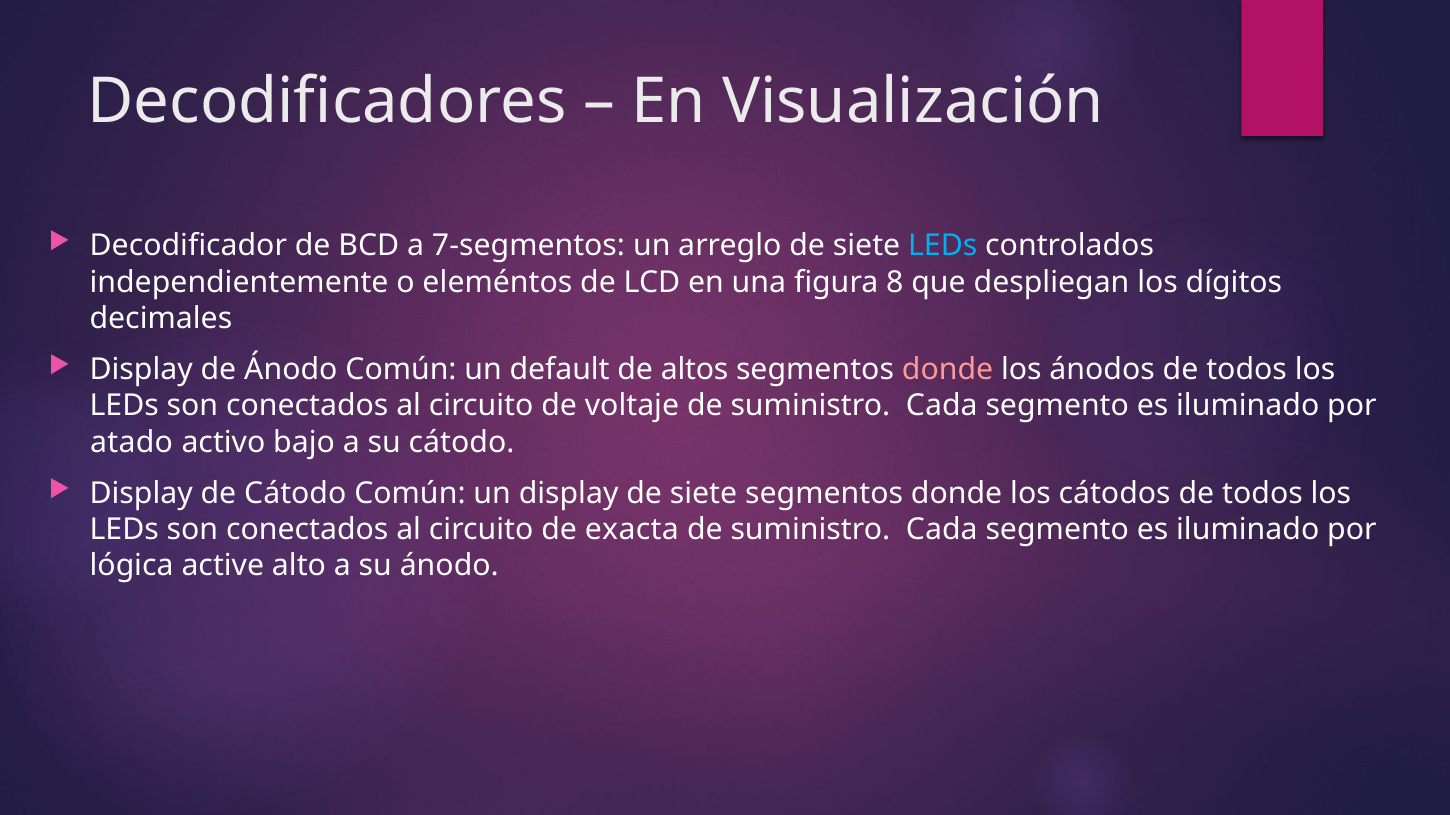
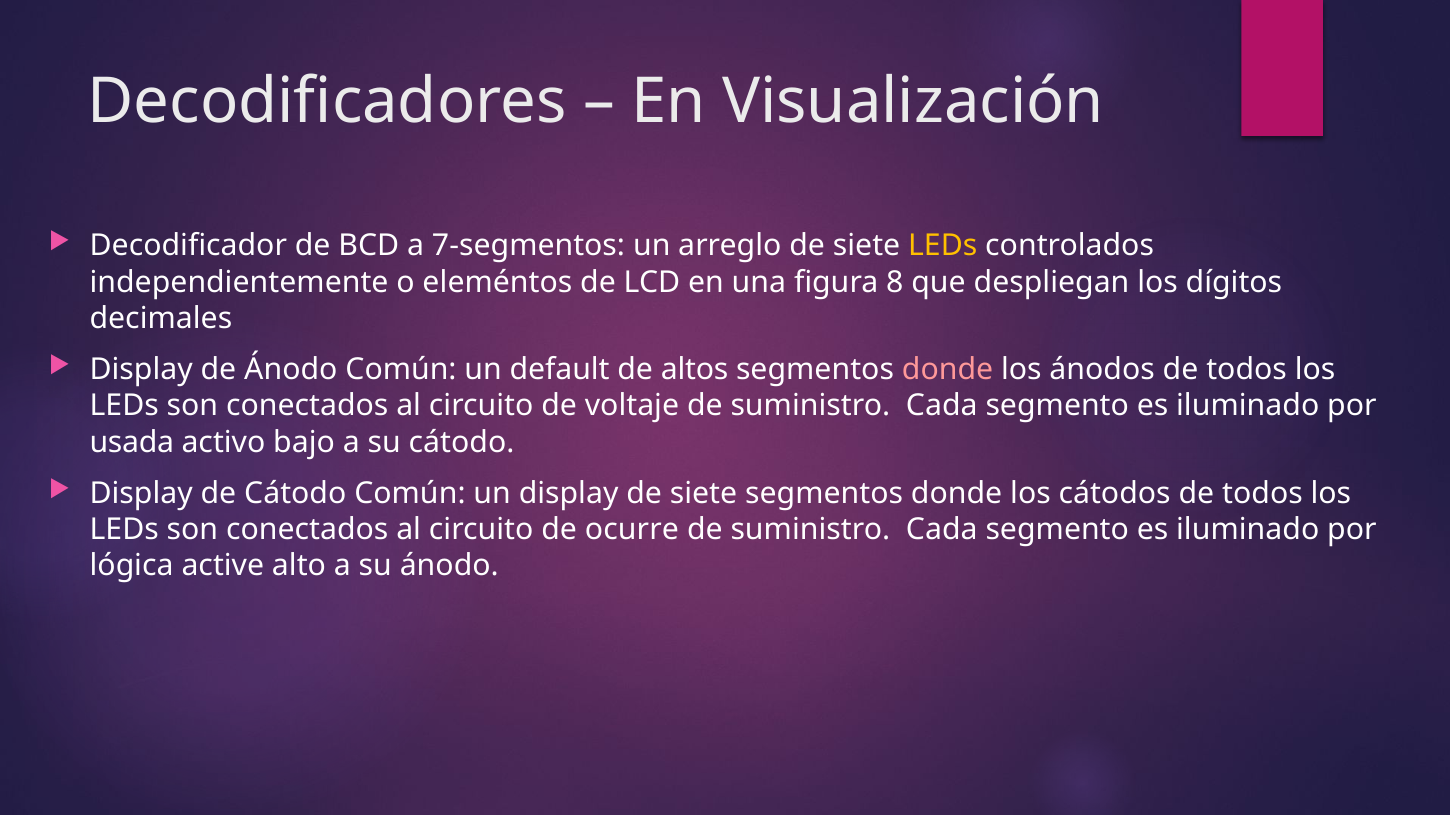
LEDs colour: light blue -> yellow (943, 246)
atado: atado -> usada (132, 443)
exacta: exacta -> ocurre (632, 530)
